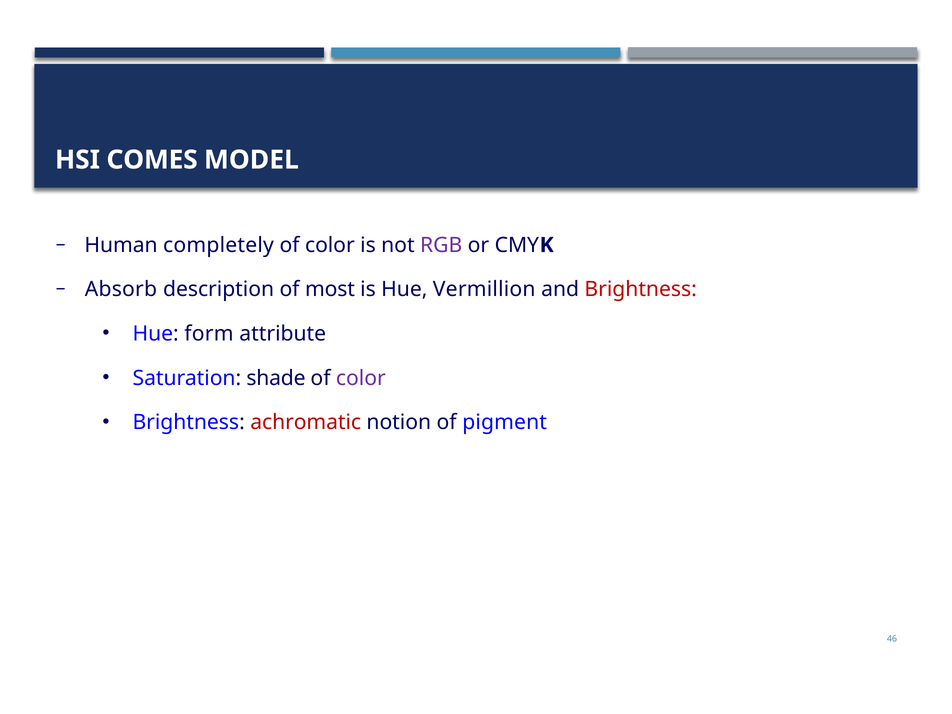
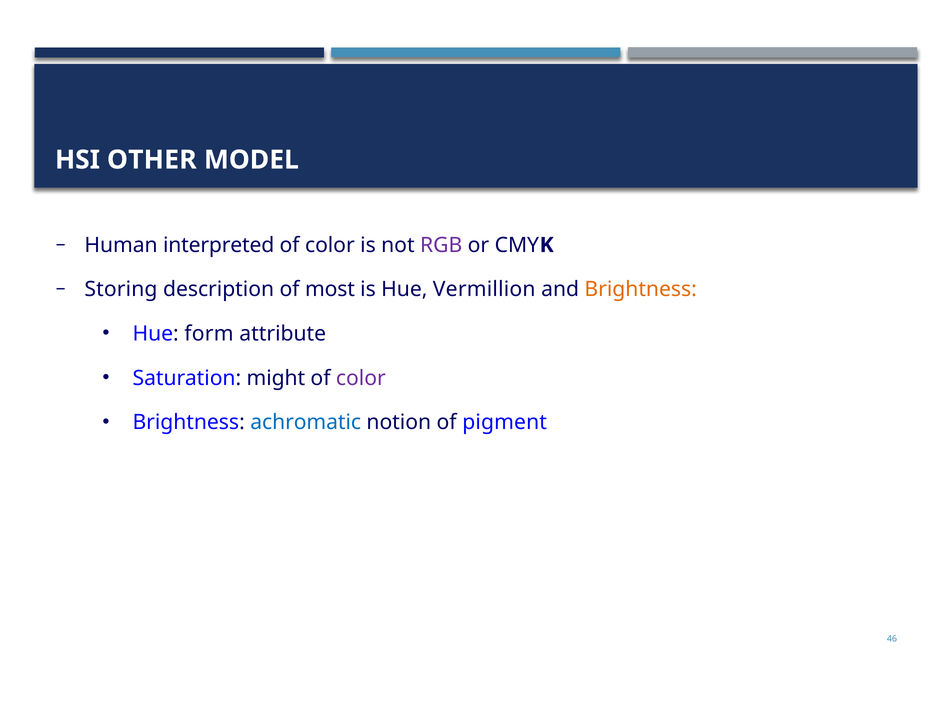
COMES: COMES -> OTHER (152, 160)
completely: completely -> interpreted (219, 245)
Absorb: Absorb -> Storing (121, 289)
Brightness colour: red -> orange (641, 289)
shade: shade -> might (276, 378)
achromatic colour: red -> blue (306, 422)
